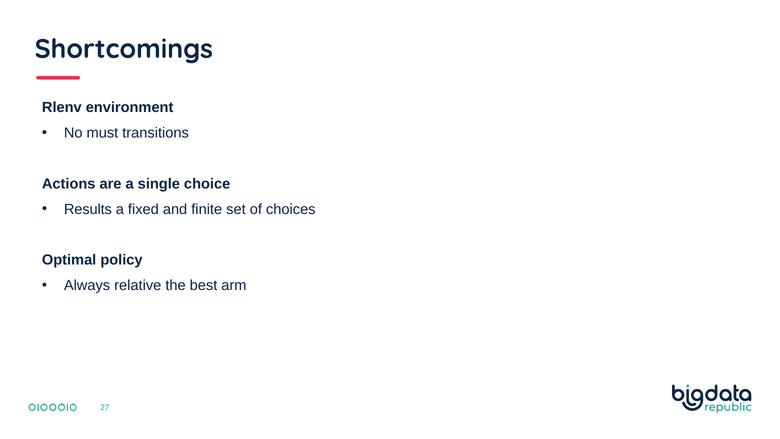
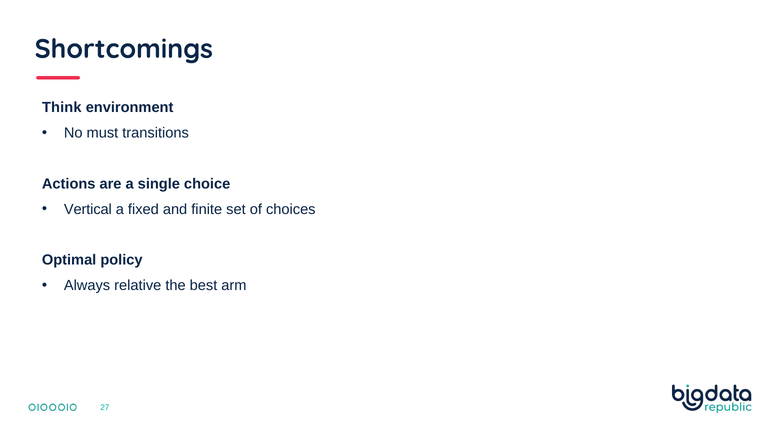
Rlenv: Rlenv -> Think (62, 108)
Results: Results -> Vertical (88, 209)
